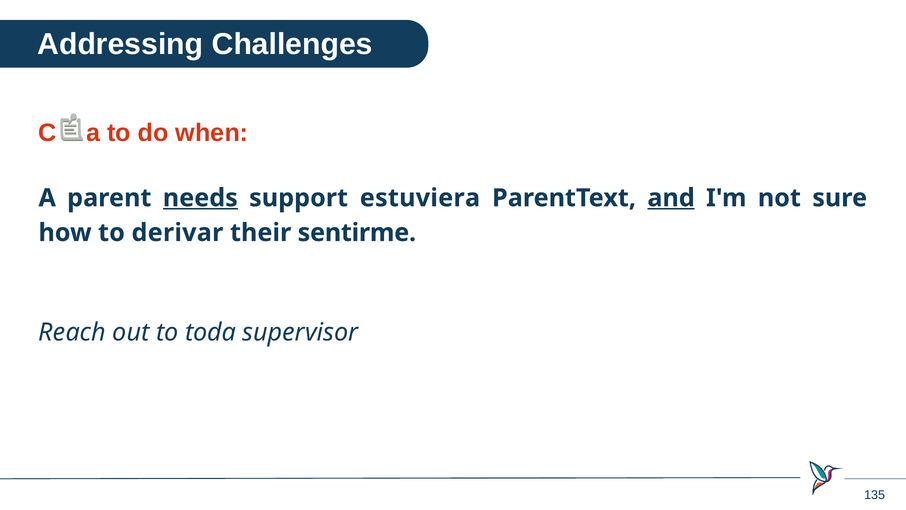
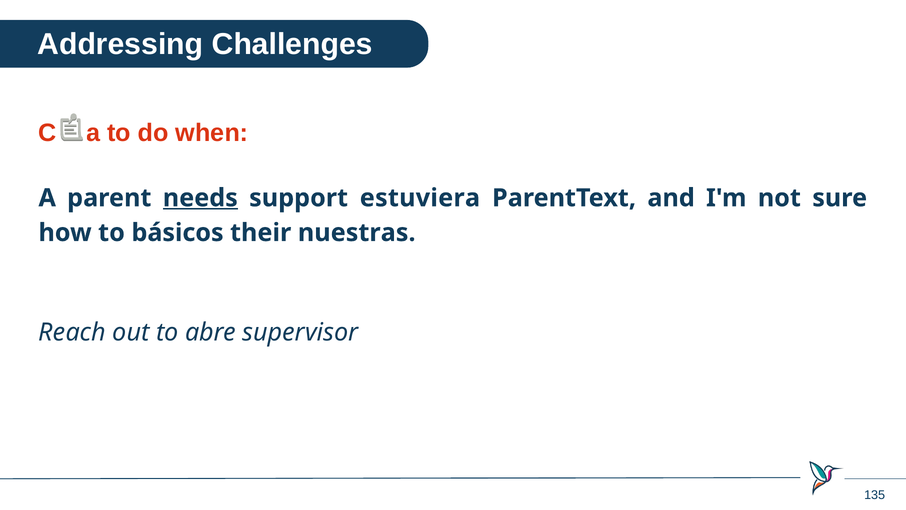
and underline: present -> none (671, 198)
derivar: derivar -> básicos (178, 233)
sentirme: sentirme -> nuestras (357, 233)
toda: toda -> abre (211, 332)
